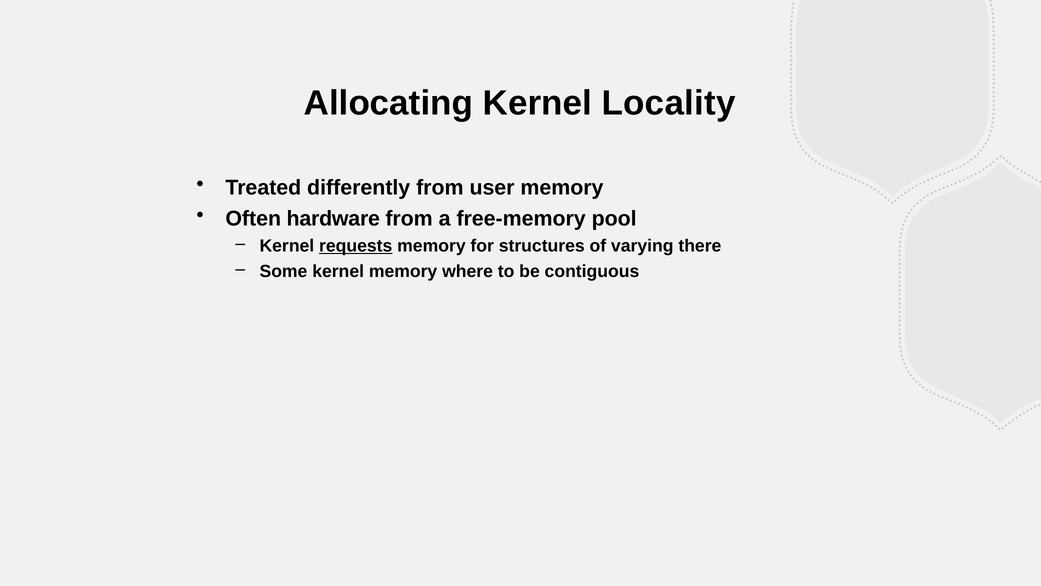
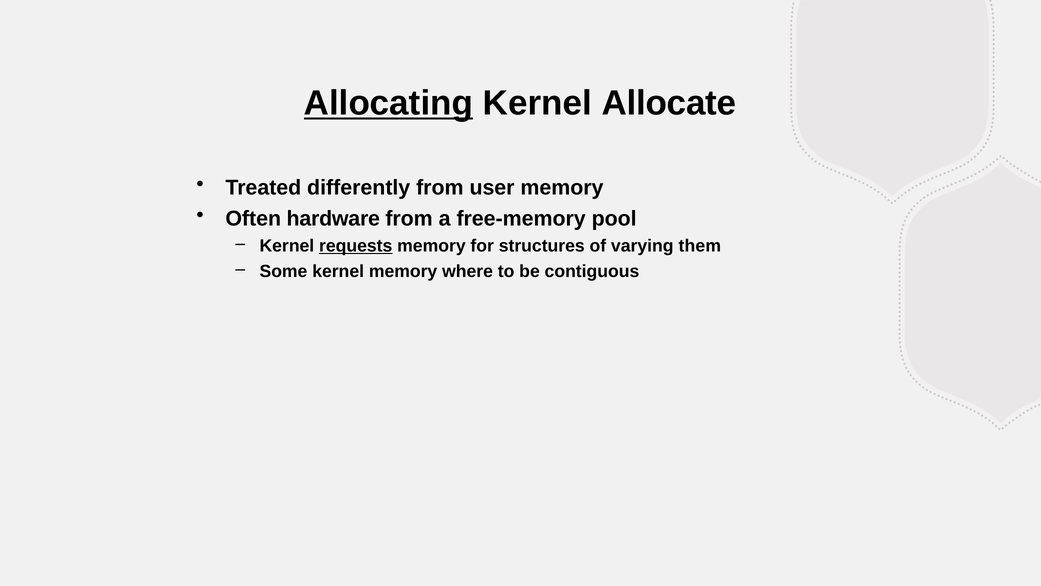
Allocating underline: none -> present (388, 103)
Locality: Locality -> Allocate (669, 103)
there: there -> them (700, 246)
